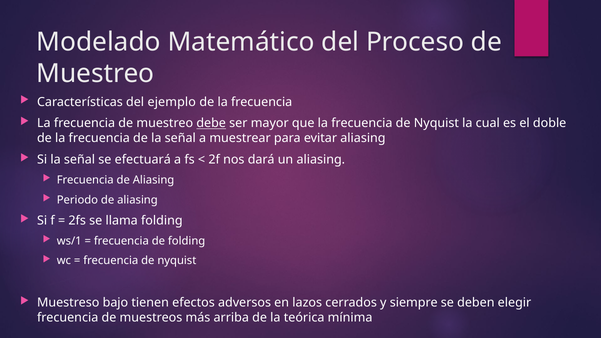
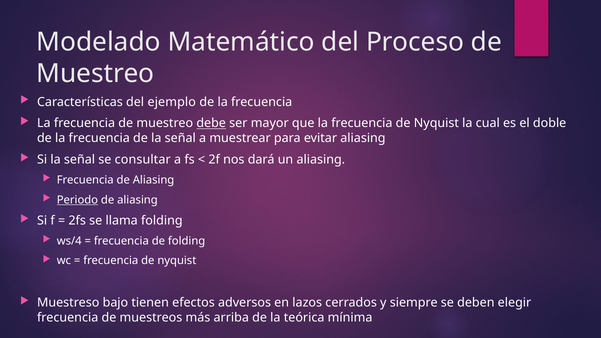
efectuará: efectuará -> consultar (143, 160)
Periodo underline: none -> present (77, 200)
ws/1: ws/1 -> ws/4 (69, 241)
